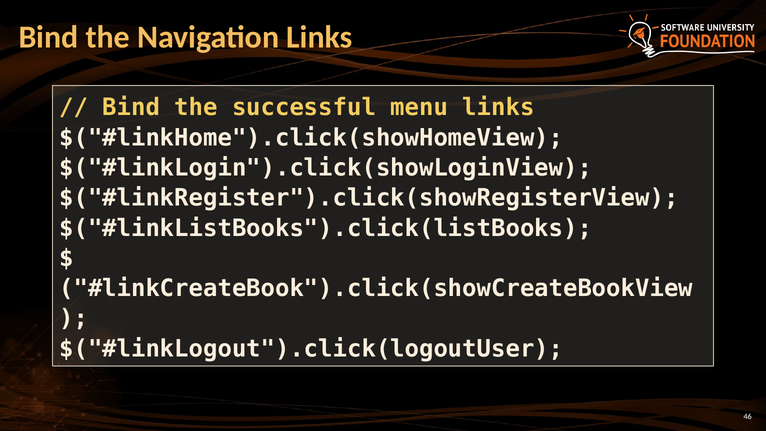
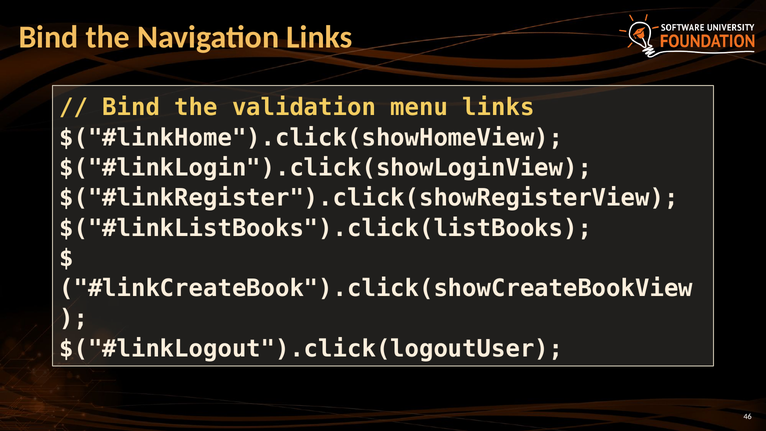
successful: successful -> validation (304, 107)
